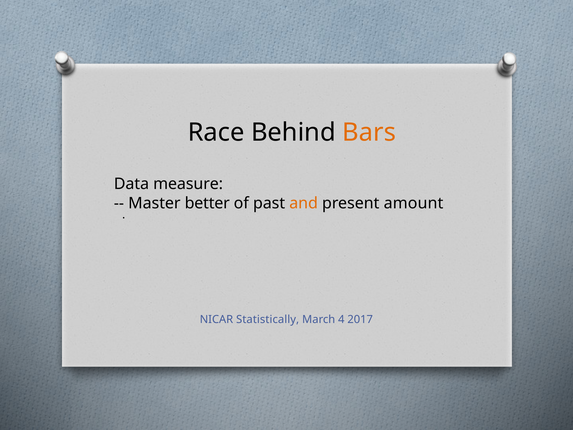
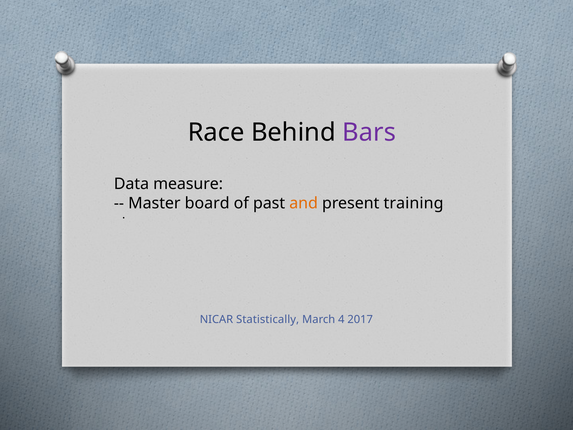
Bars colour: orange -> purple (369, 132)
better: better -> board (207, 203)
amount: amount -> training (414, 203)
